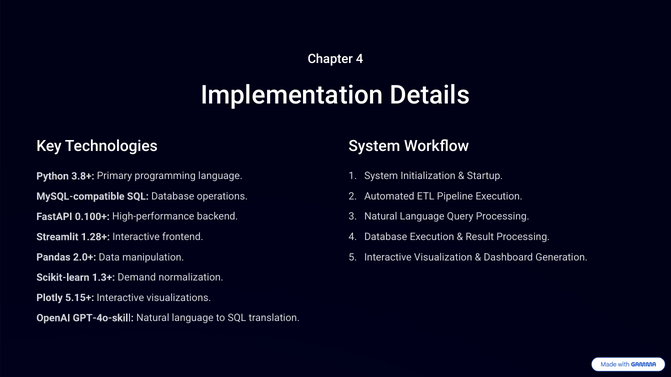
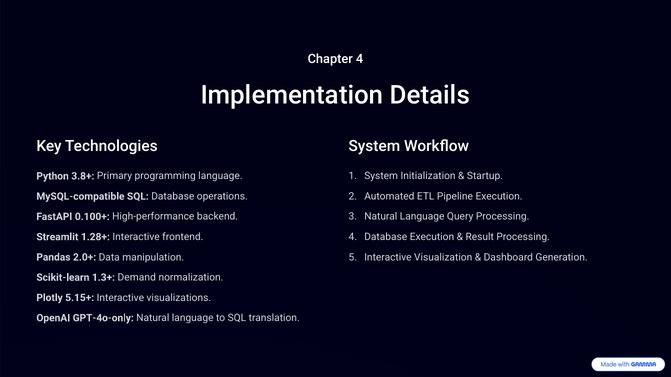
GPT-4o-skill: GPT-4o-skill -> GPT-4o-only (103, 318)
